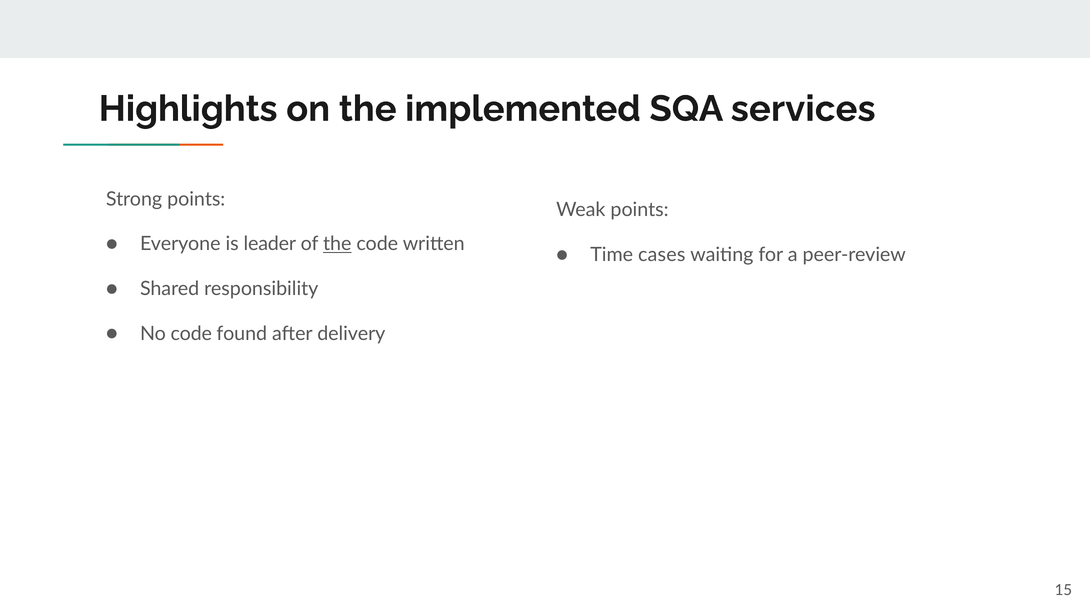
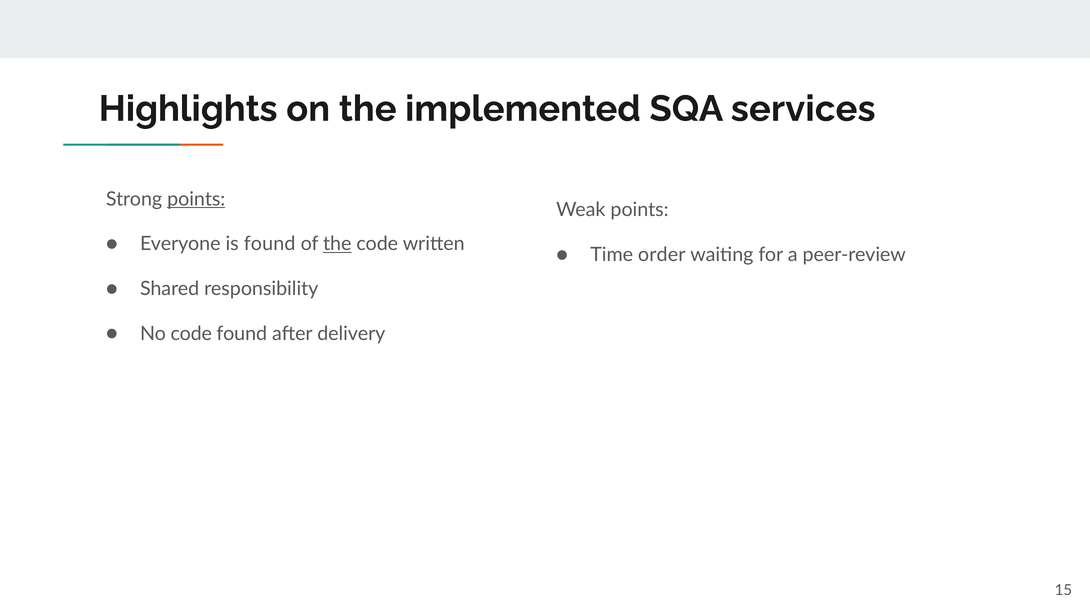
points underline: none -> present (196, 199)
is leader: leader -> found (270, 244)
cases: cases -> order (662, 255)
